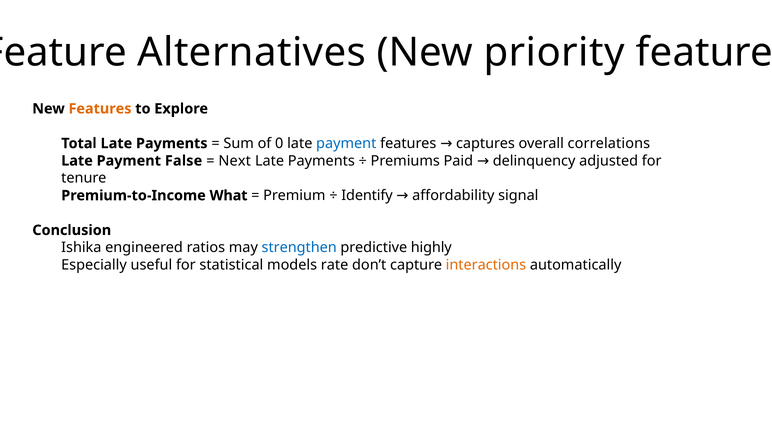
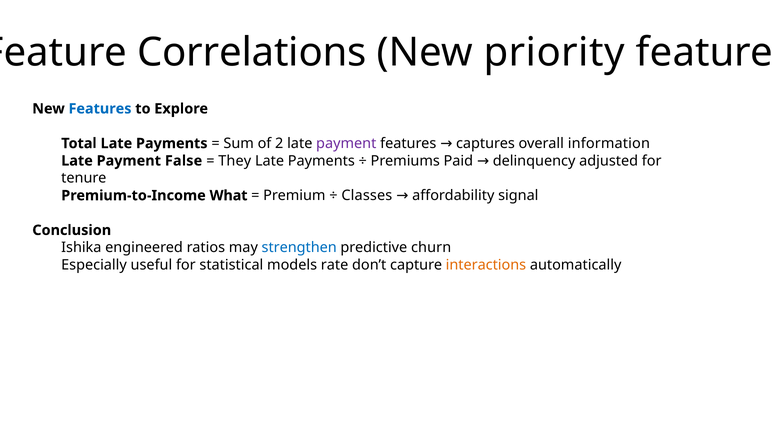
Alternatives: Alternatives -> Correlations (252, 52)
Features colour: orange -> blue (100, 109)
0: 0 -> 2 (279, 144)
payment colour: blue -> purple (346, 144)
correlations: correlations -> information (609, 144)
Next: Next -> They (235, 161)
Identify: Identify -> Classes (367, 196)
highly: highly -> churn (431, 248)
